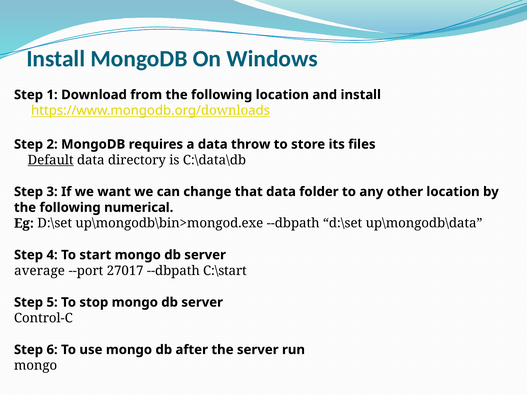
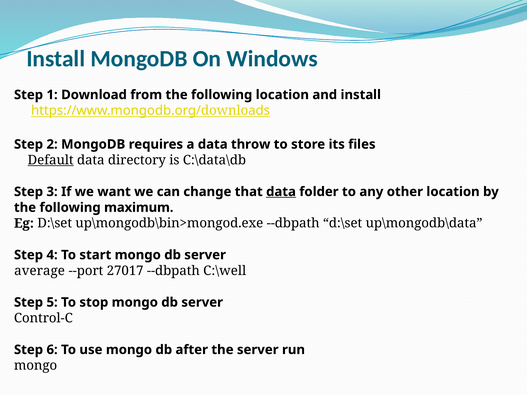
data underline: none -> present (281, 192)
numerical: numerical -> maximum (139, 208)
C:\start: C:\start -> C:\well (225, 271)
